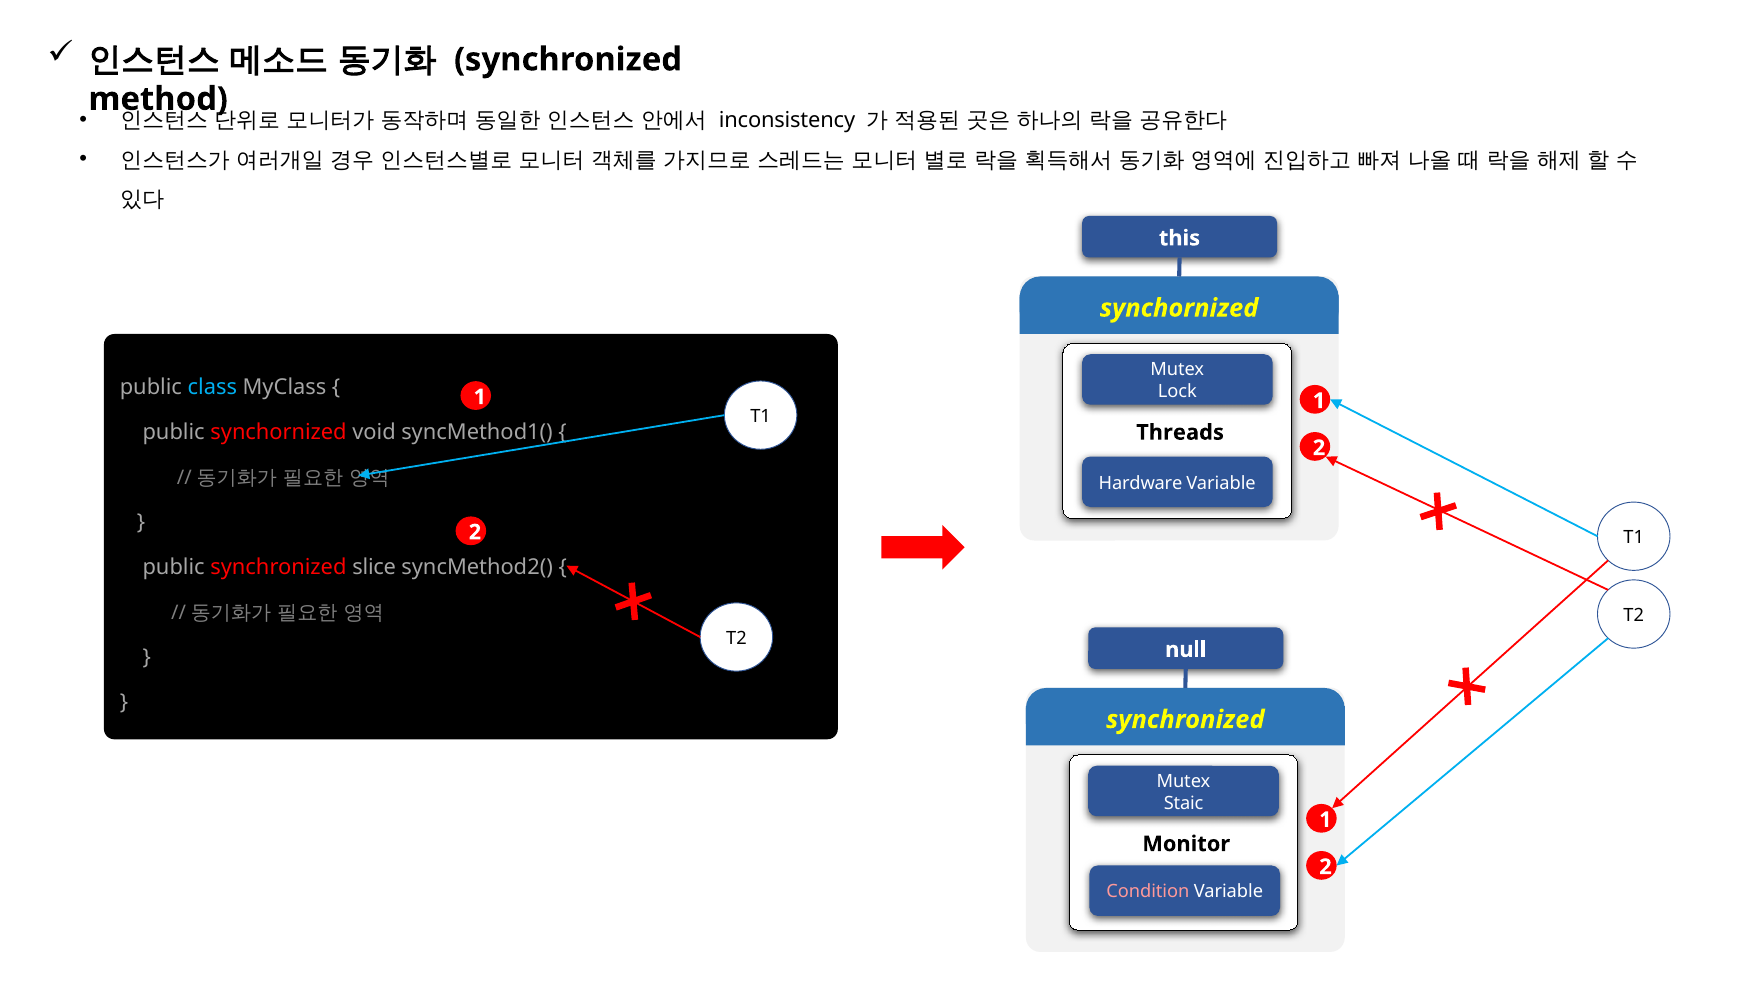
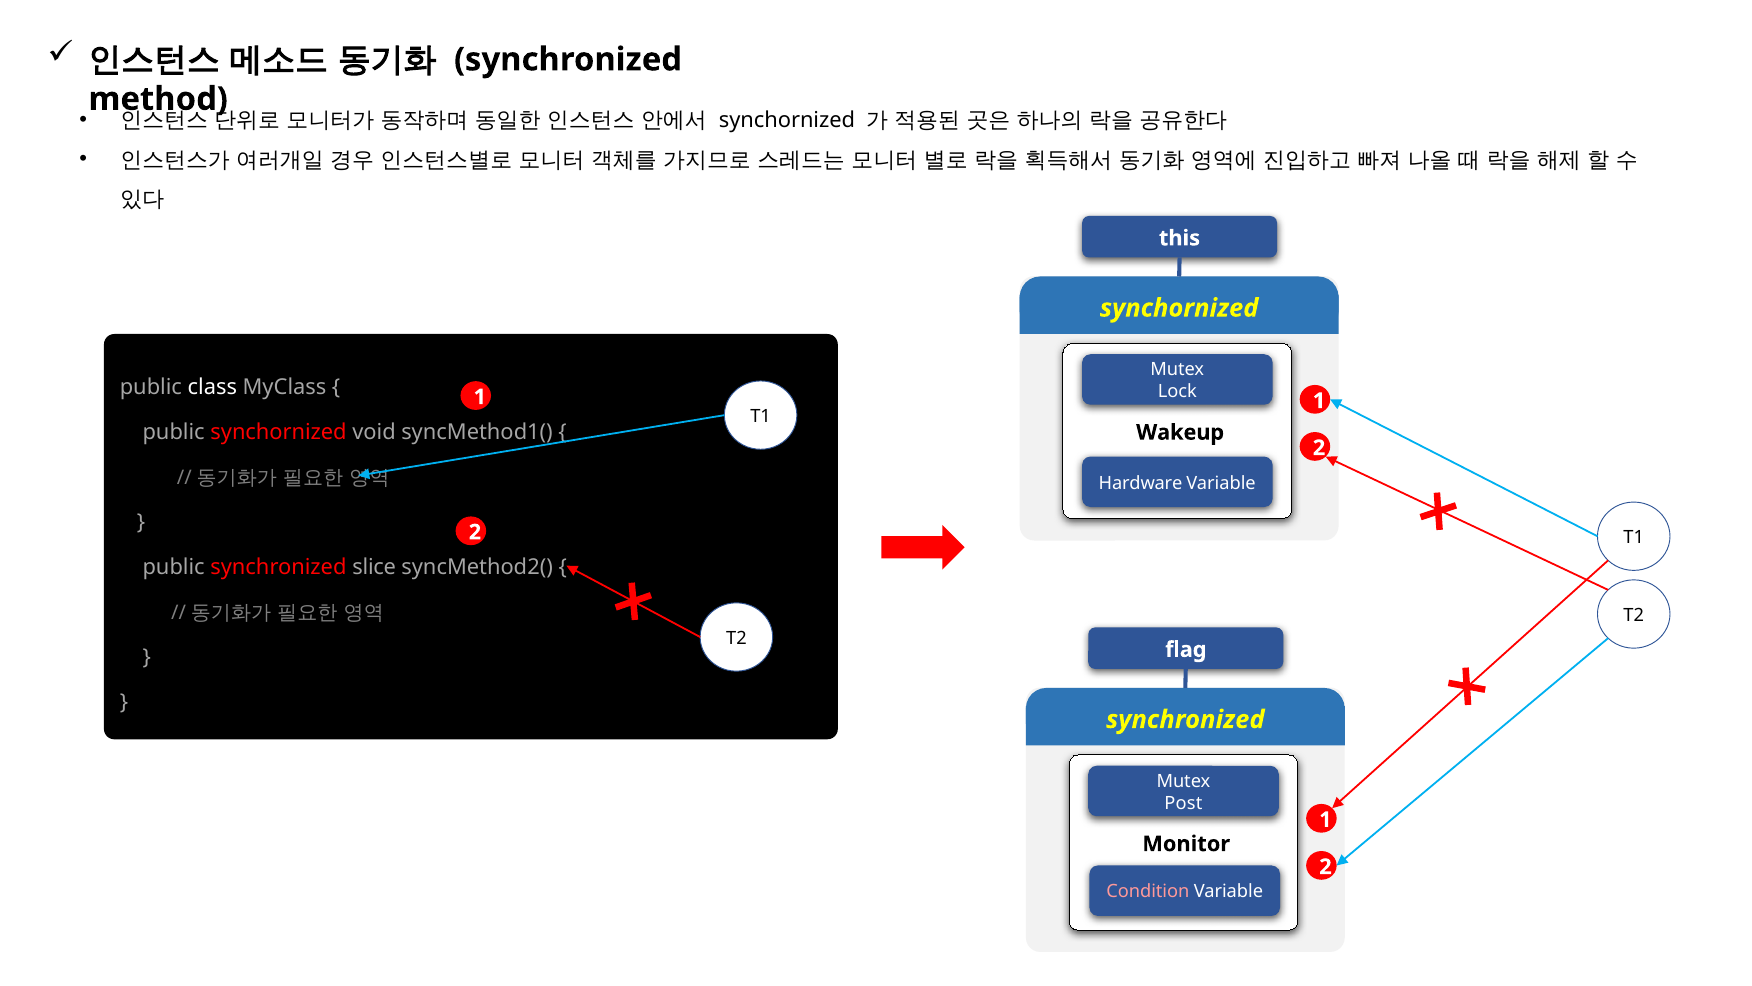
inconsistency: inconsistency -> synchornized (787, 120)
class colour: light blue -> white (212, 387)
Threads: Threads -> Wakeup (1180, 432)
null: null -> flag (1186, 649)
Staic: Staic -> Post (1183, 803)
